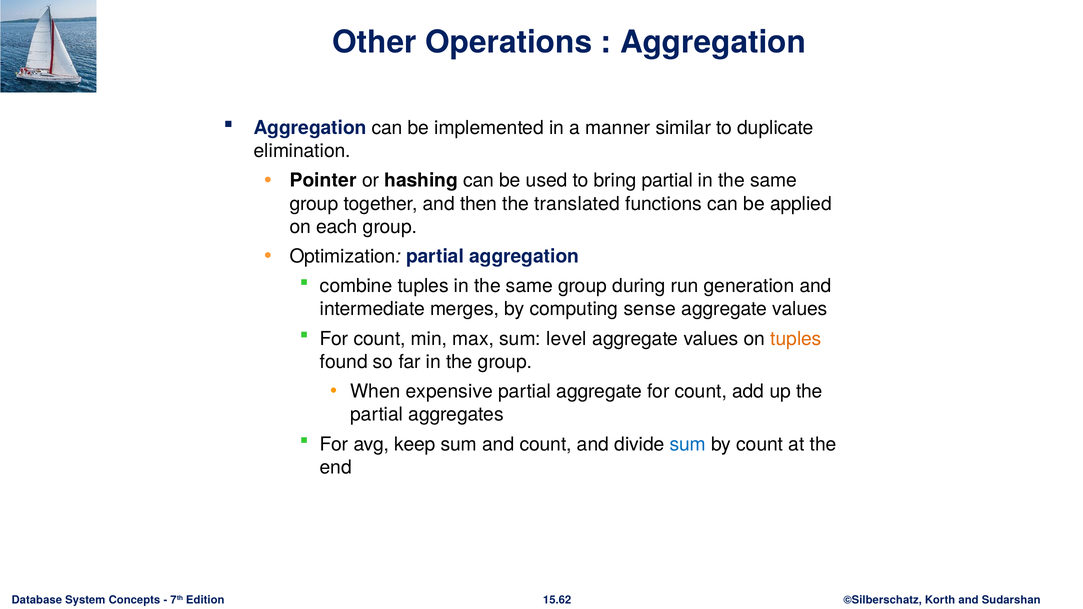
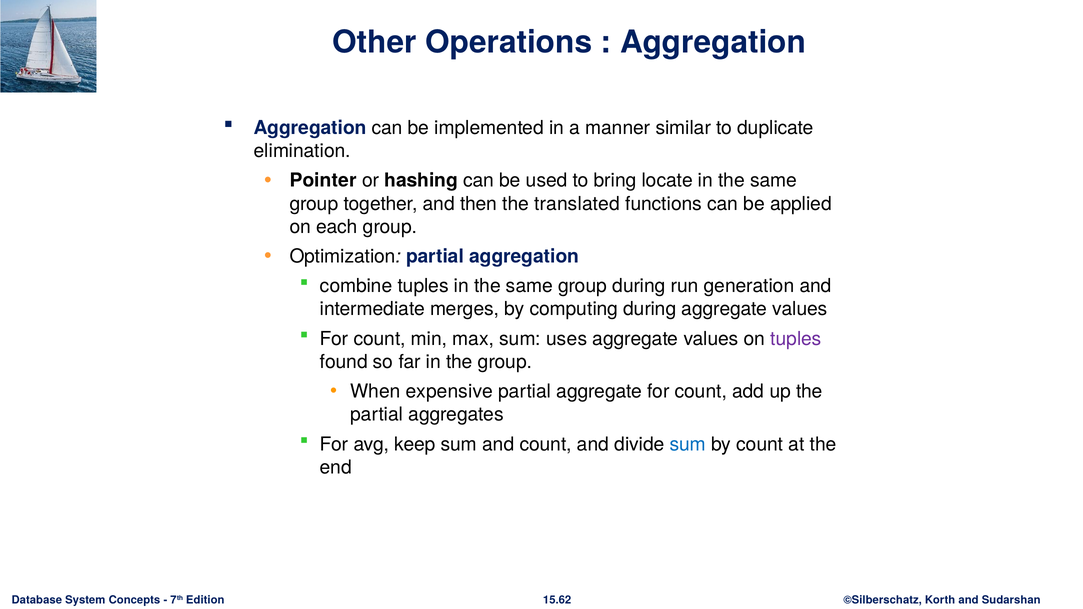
bring partial: partial -> locate (667, 181)
computing sense: sense -> during (650, 309)
level: level -> uses (567, 339)
tuples colour: orange -> purple (796, 339)
